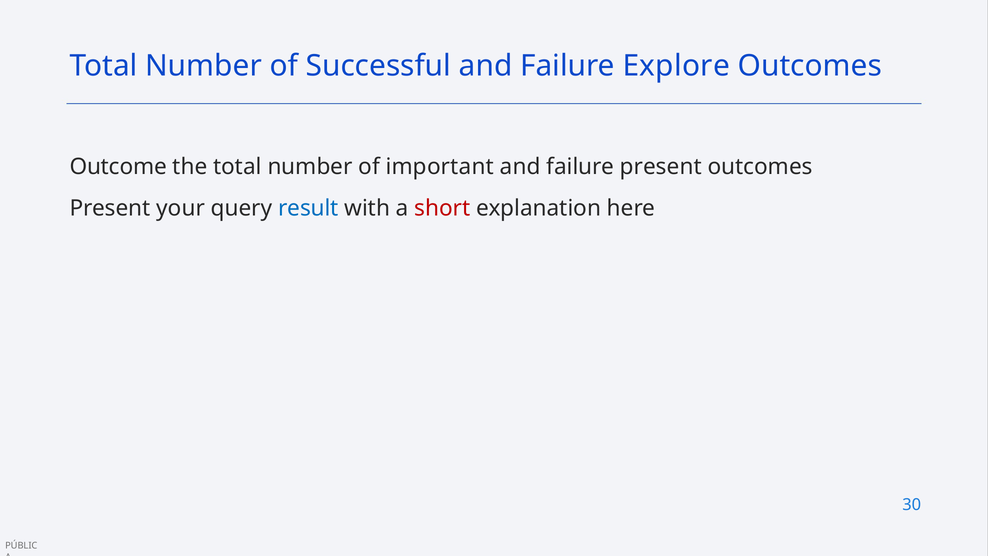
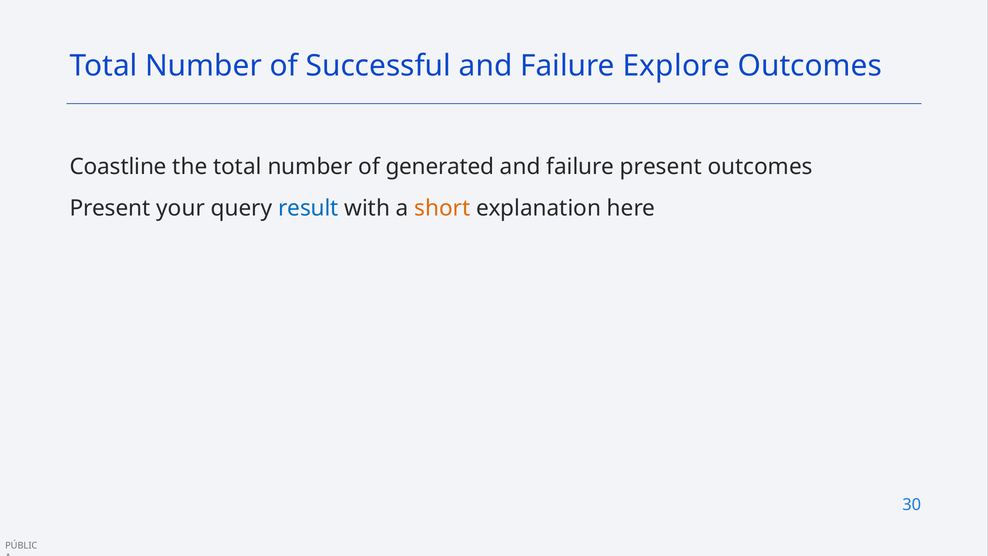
Outcome: Outcome -> Coastline (118, 167)
important: important -> generated (440, 167)
short colour: red -> orange (442, 208)
